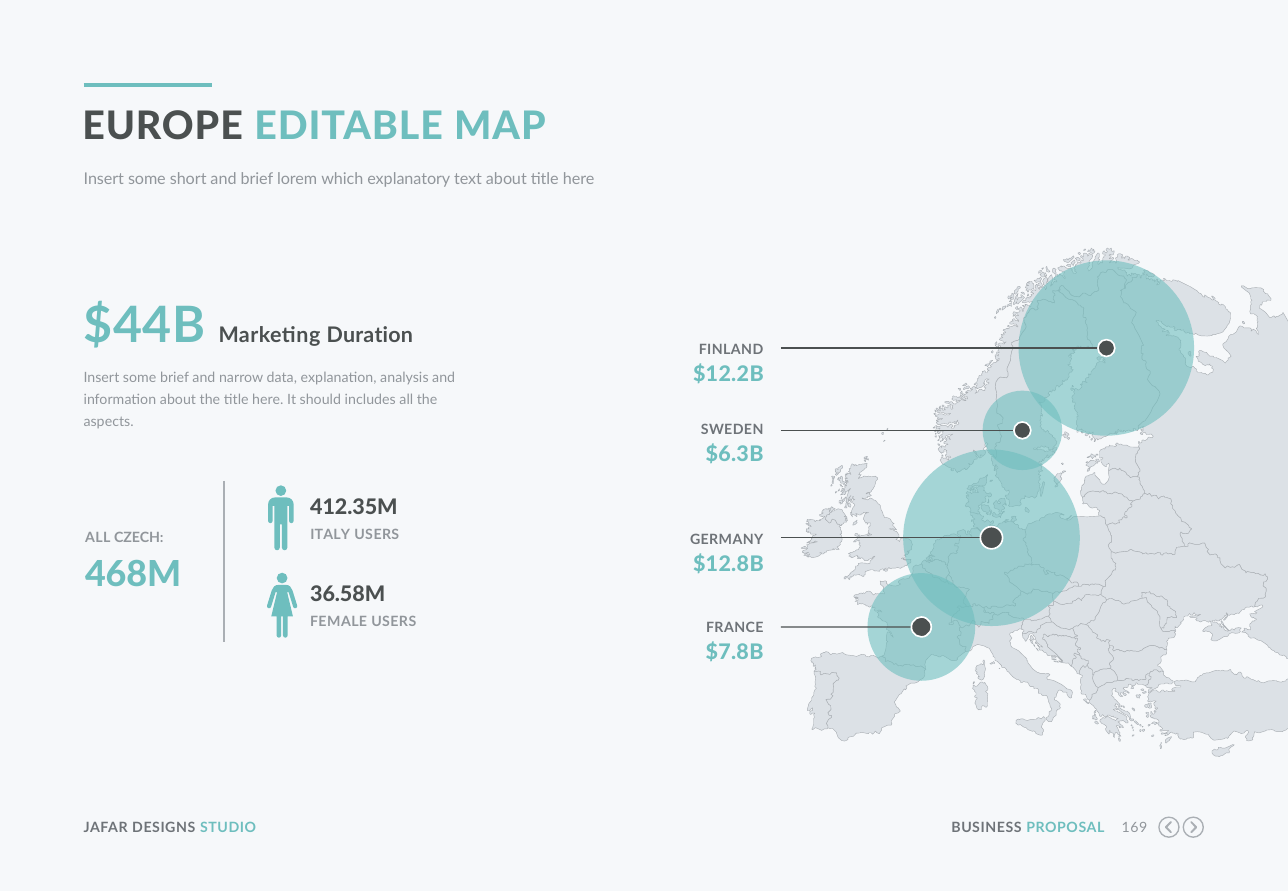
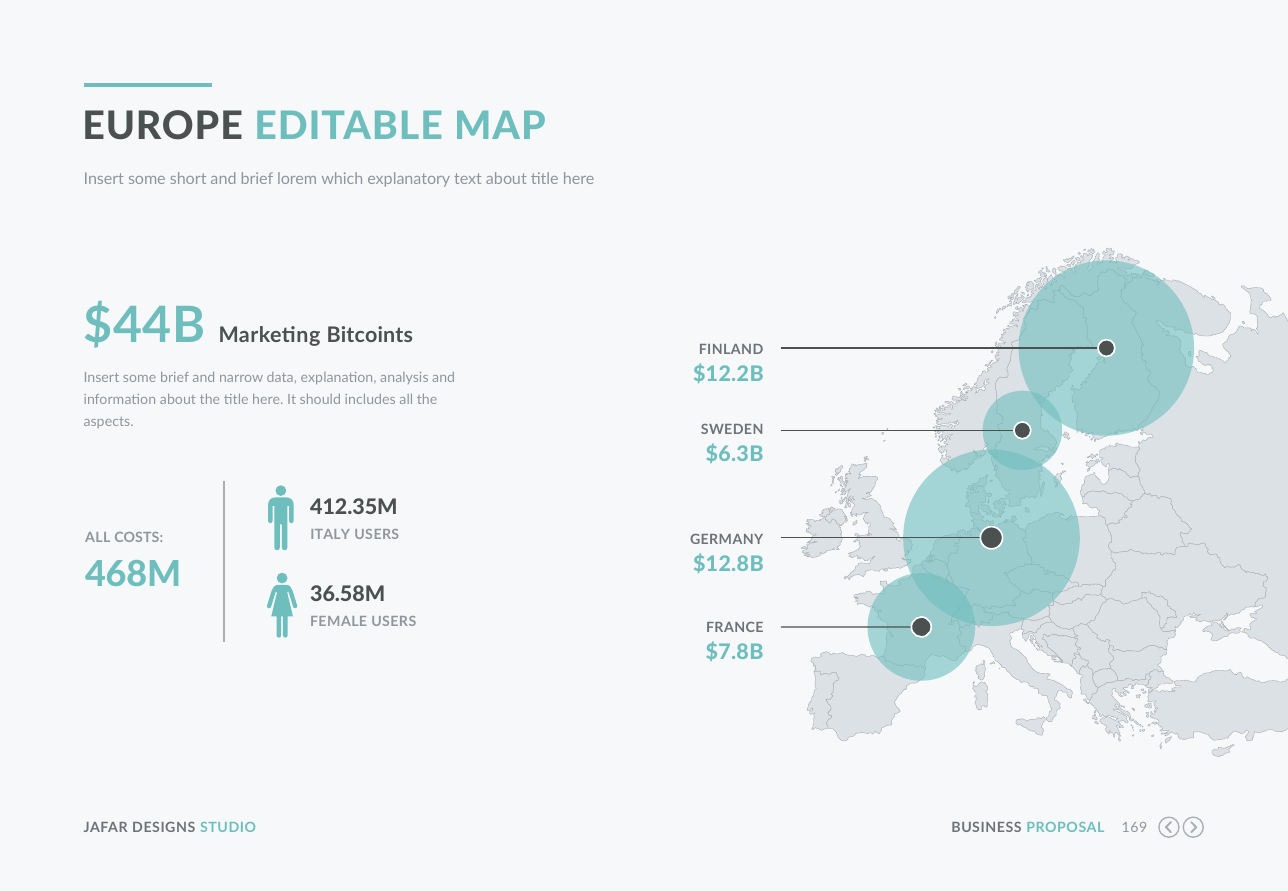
Duration: Duration -> Bitcoints (370, 336)
CZECH: CZECH -> COSTS (139, 538)
